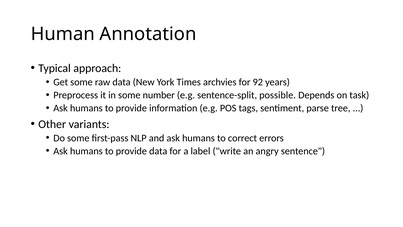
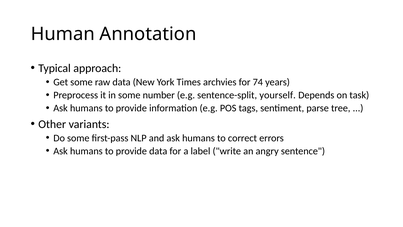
92: 92 -> 74 (258, 82)
possible: possible -> yourself (278, 95)
